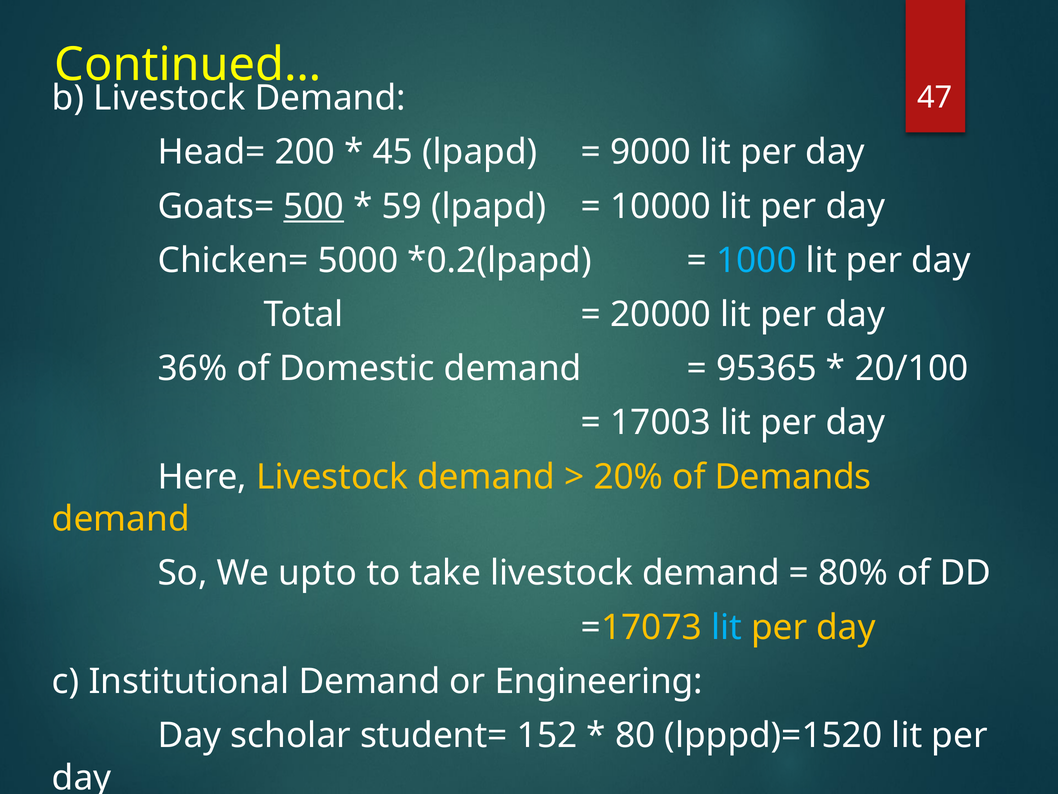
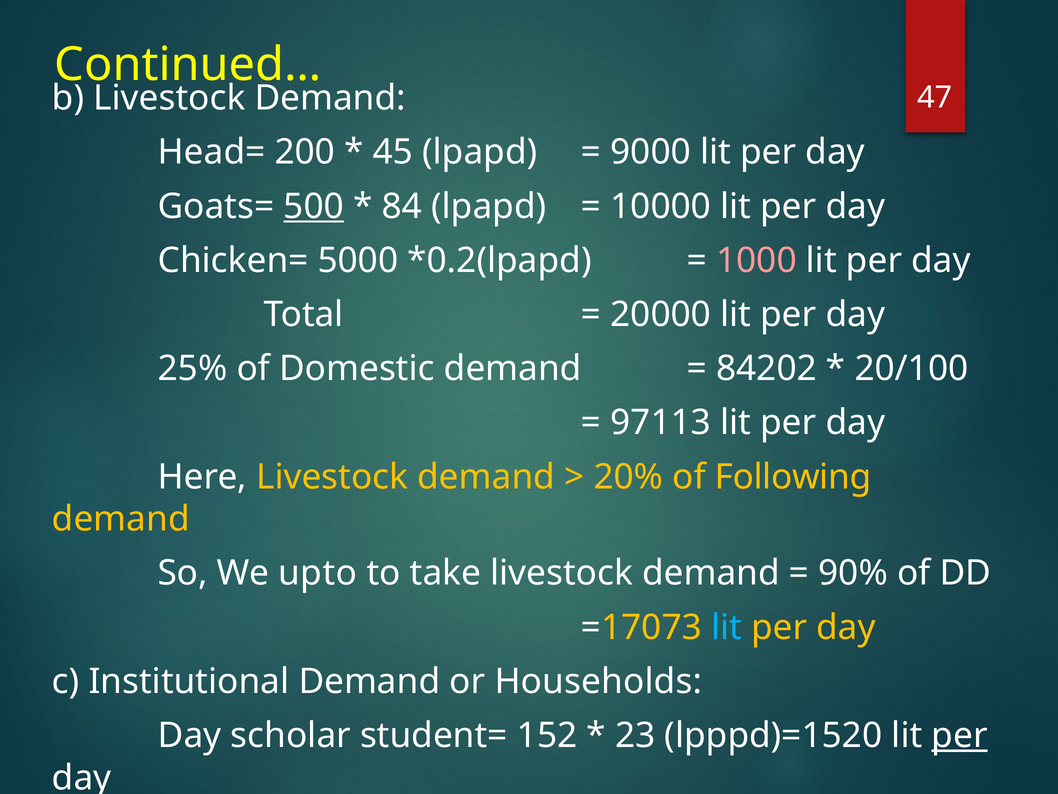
59: 59 -> 84 (402, 206)
1000 colour: light blue -> pink (756, 260)
36%: 36% -> 25% (193, 368)
95365: 95365 -> 84202 (767, 368)
17003: 17003 -> 97113 (661, 423)
Demands: Demands -> Following (793, 477)
80%: 80% -> 90% (853, 573)
Engineering: Engineering -> Households (598, 681)
80: 80 -> 23 (635, 735)
per underline: none -> present (960, 735)
